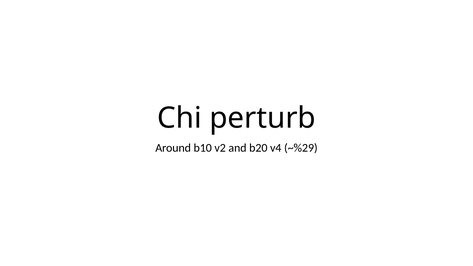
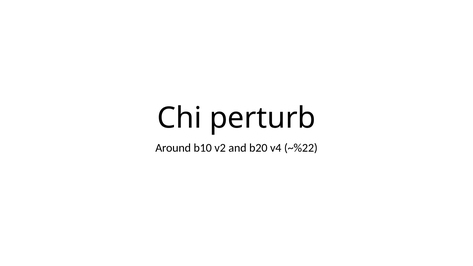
~%29: ~%29 -> ~%22 (301, 148)
